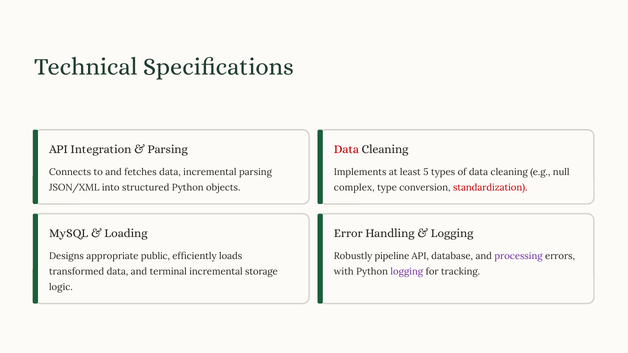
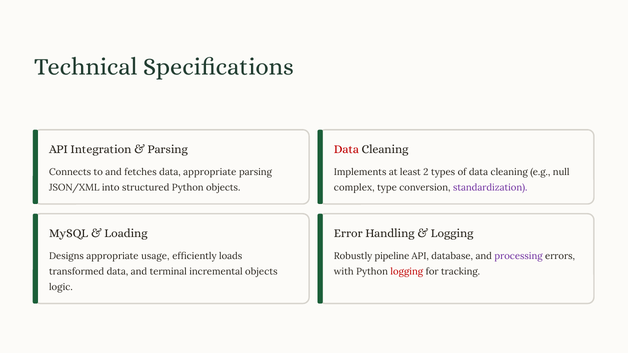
data incremental: incremental -> appropriate (210, 172)
5: 5 -> 2 (426, 172)
standardization colour: red -> purple (490, 188)
public: public -> usage (155, 256)
incremental storage: storage -> objects (261, 272)
logging colour: purple -> red (407, 272)
